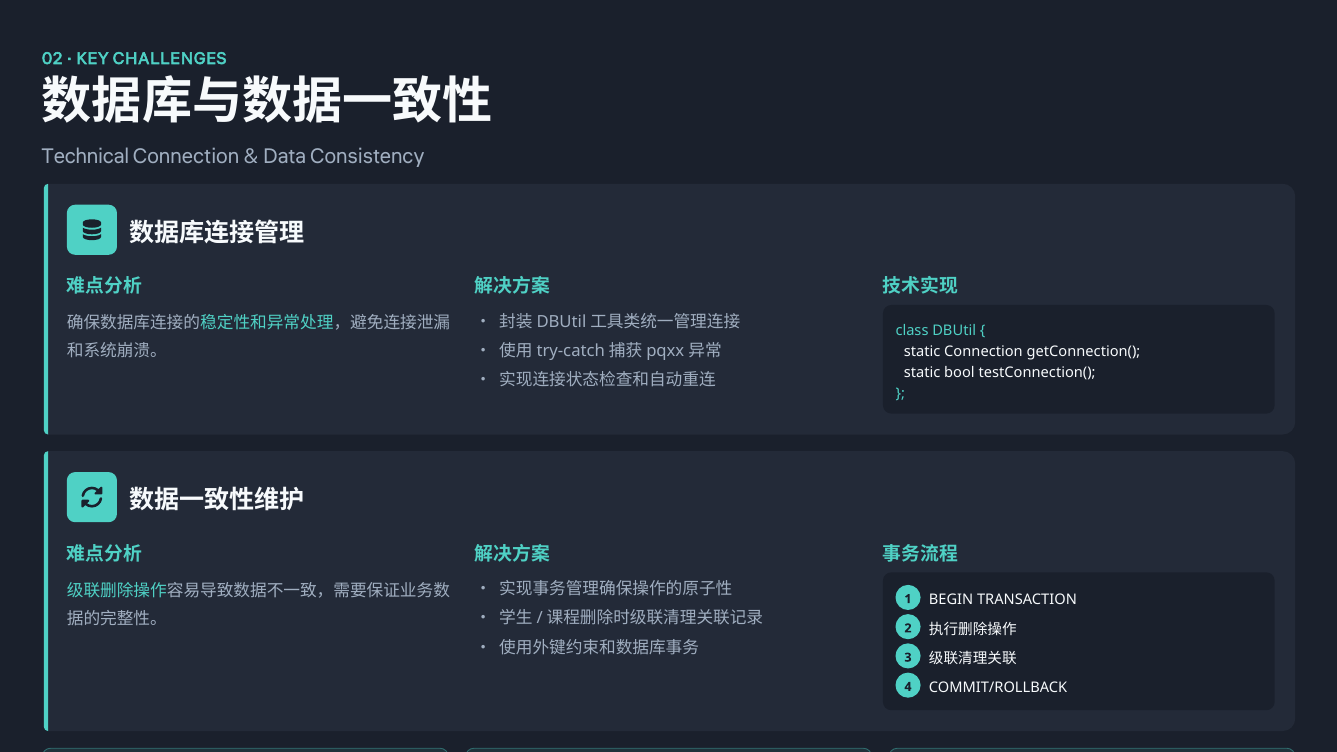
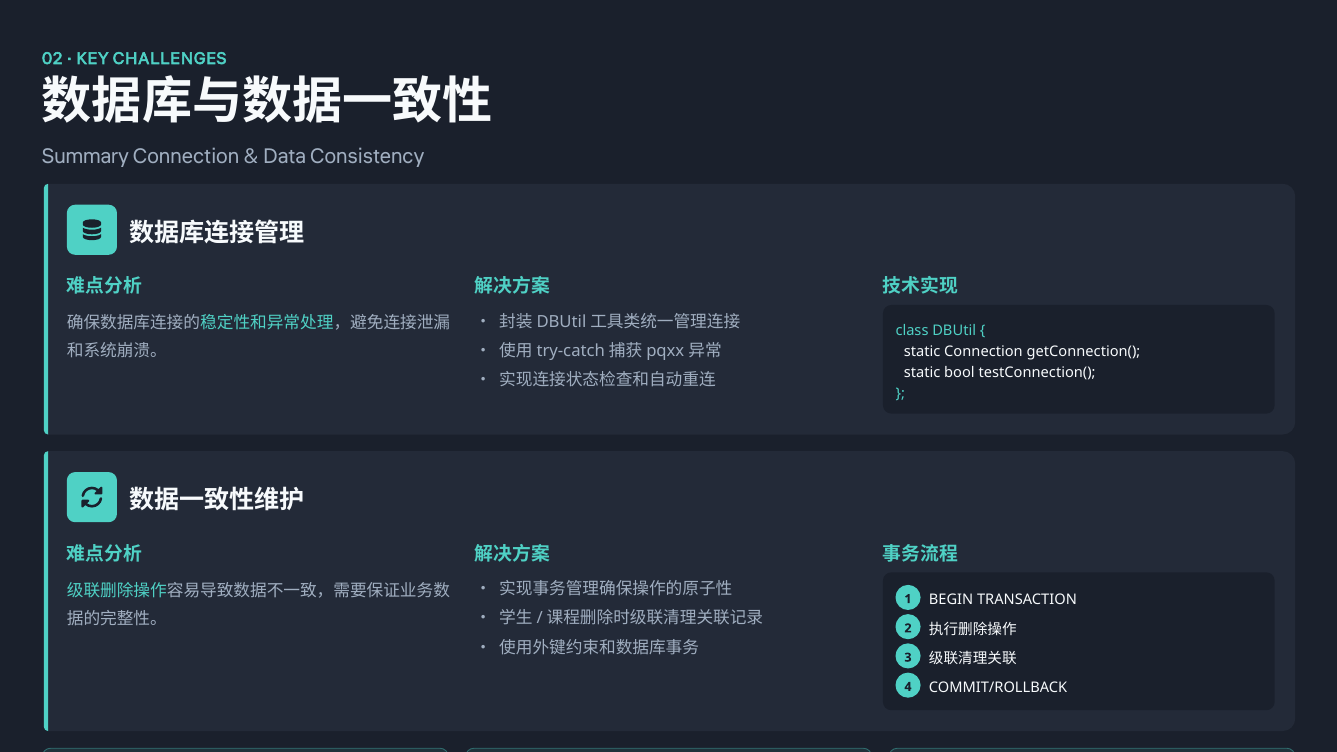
Technical: Technical -> Summary (85, 156)
